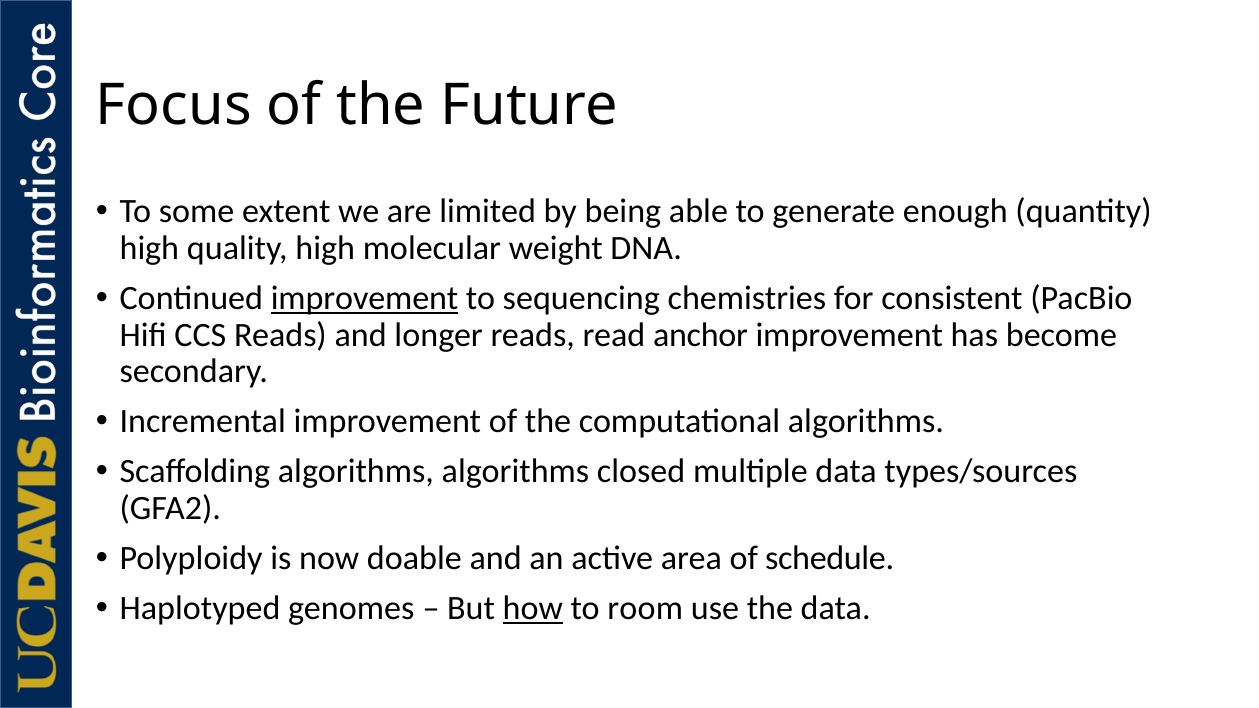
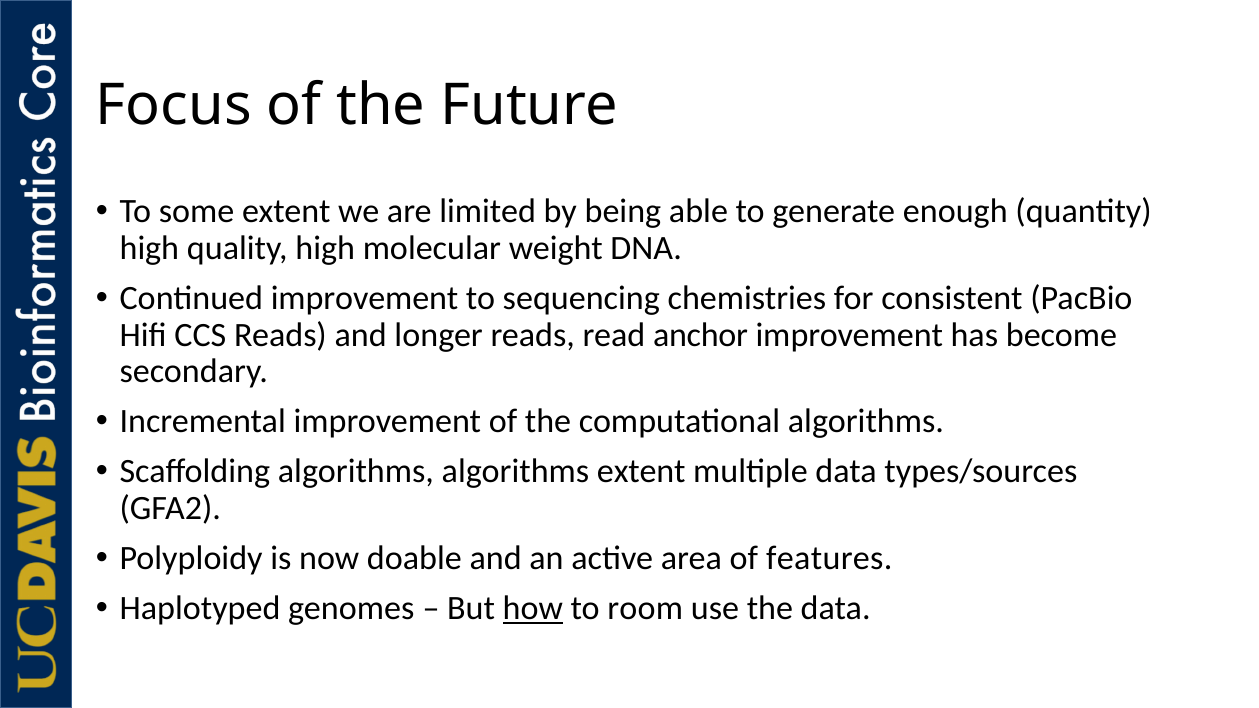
improvement underline: present -> none (365, 298)
algorithms closed: closed -> extent (641, 472)
schedule: schedule -> features (829, 558)
